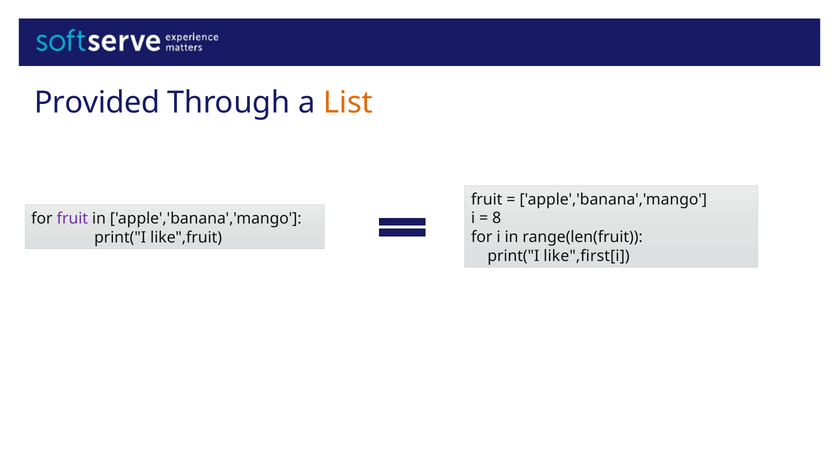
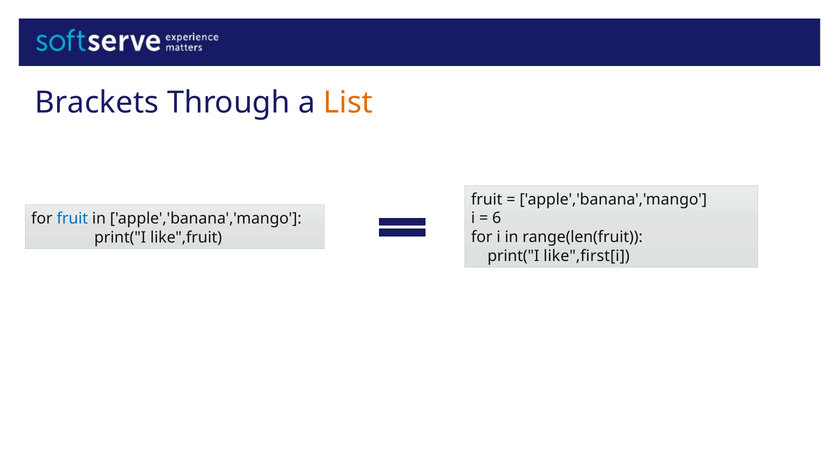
Provided: Provided -> Brackets (97, 103)
8: 8 -> 6 (497, 218)
fruit colour: purple -> blue (72, 218)
